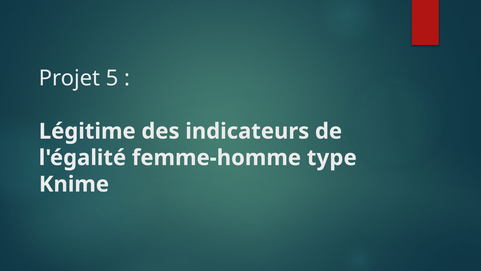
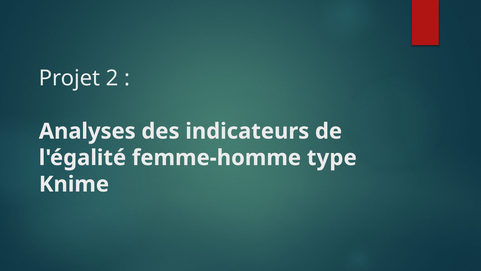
5: 5 -> 2 (112, 78)
Légitime: Légitime -> Analyses (87, 131)
